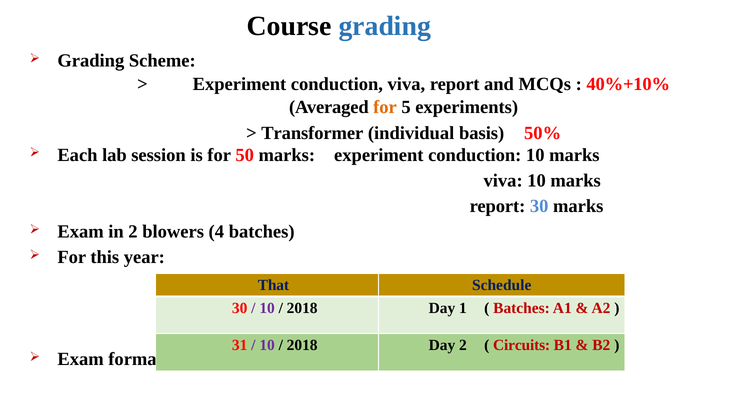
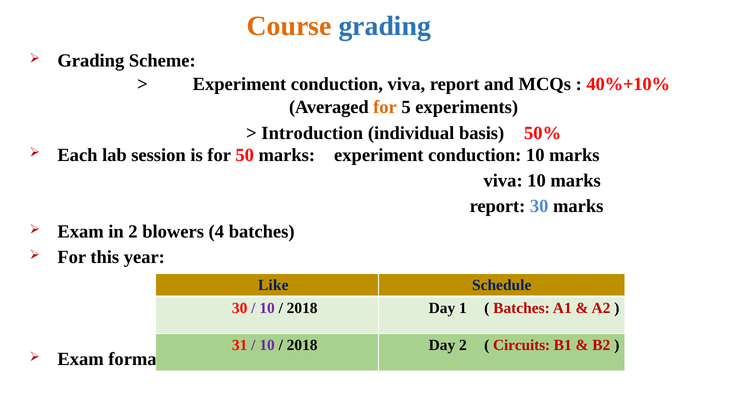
Course colour: black -> orange (289, 26)
Transformer: Transformer -> Introduction (312, 133)
That: That -> Like (273, 285)
